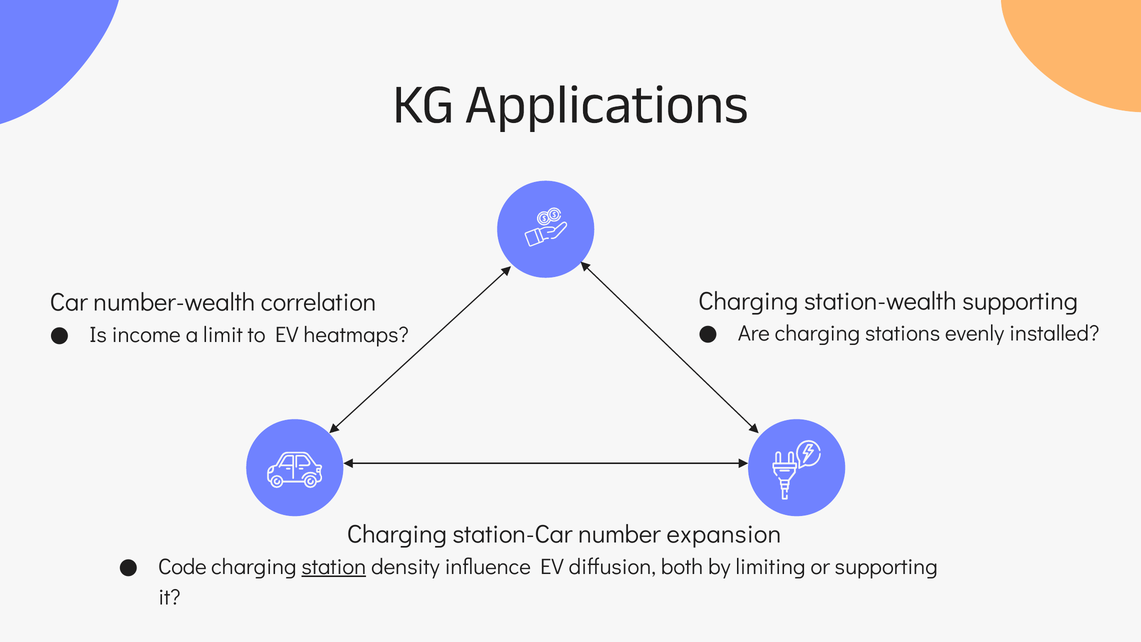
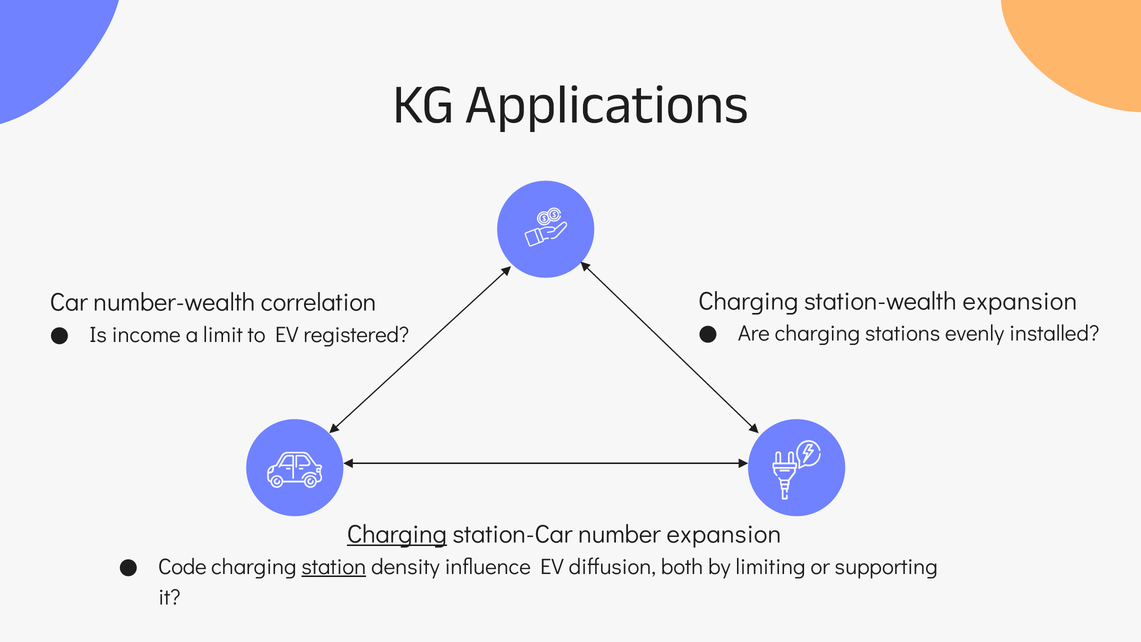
station-wealth supporting: supporting -> expansion (1020, 301)
heatmaps: heatmaps -> registered (356, 335)
Charging underline: none -> present (397, 534)
